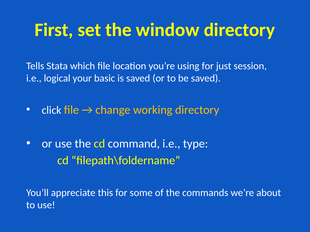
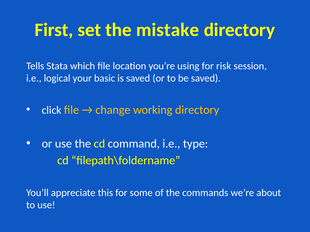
window: window -> mistake (168, 30)
just: just -> risk (224, 66)
